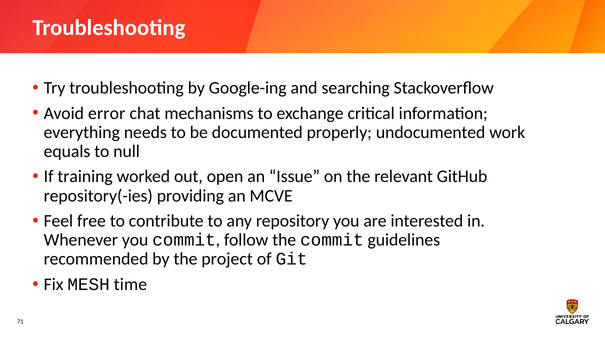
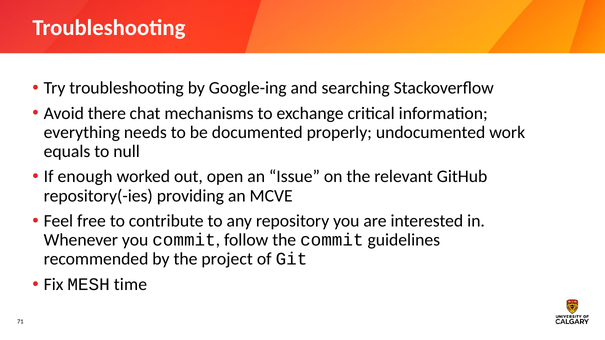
error: error -> there (107, 113)
training: training -> enough (85, 177)
